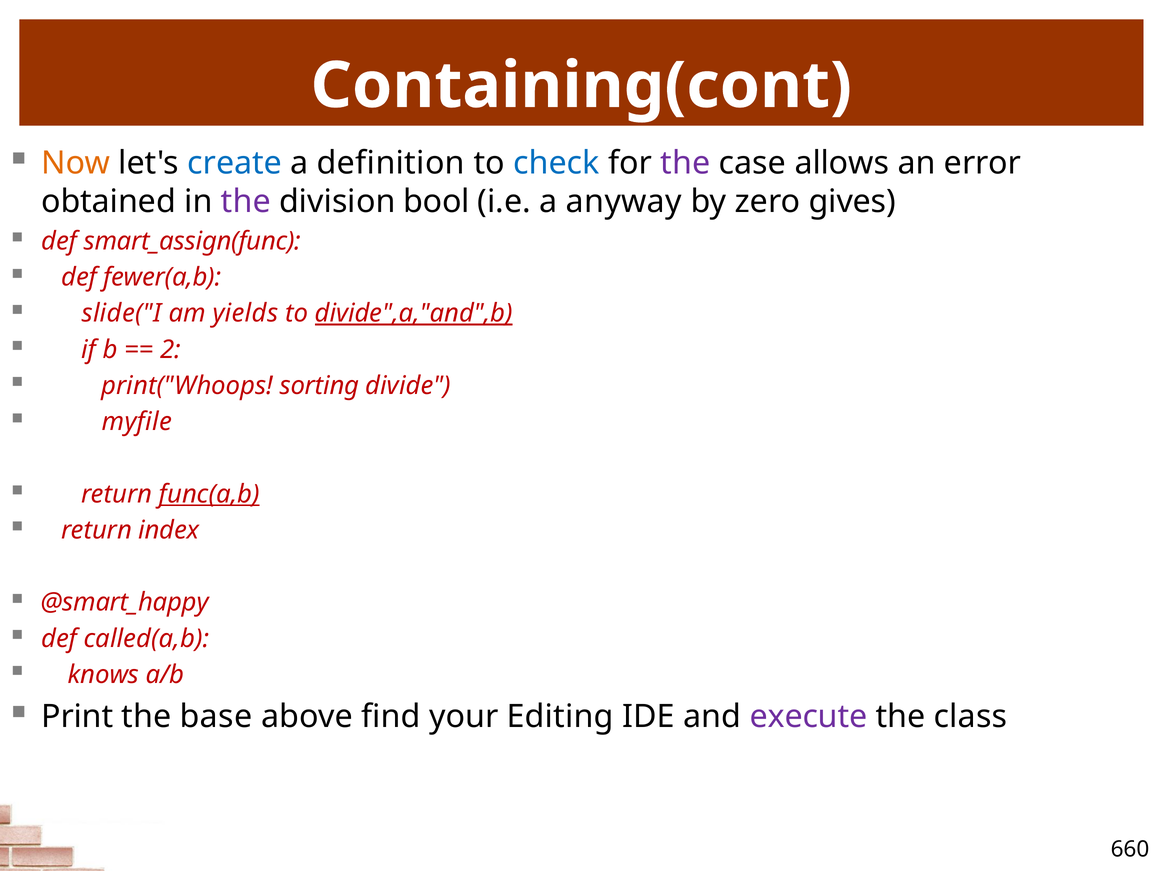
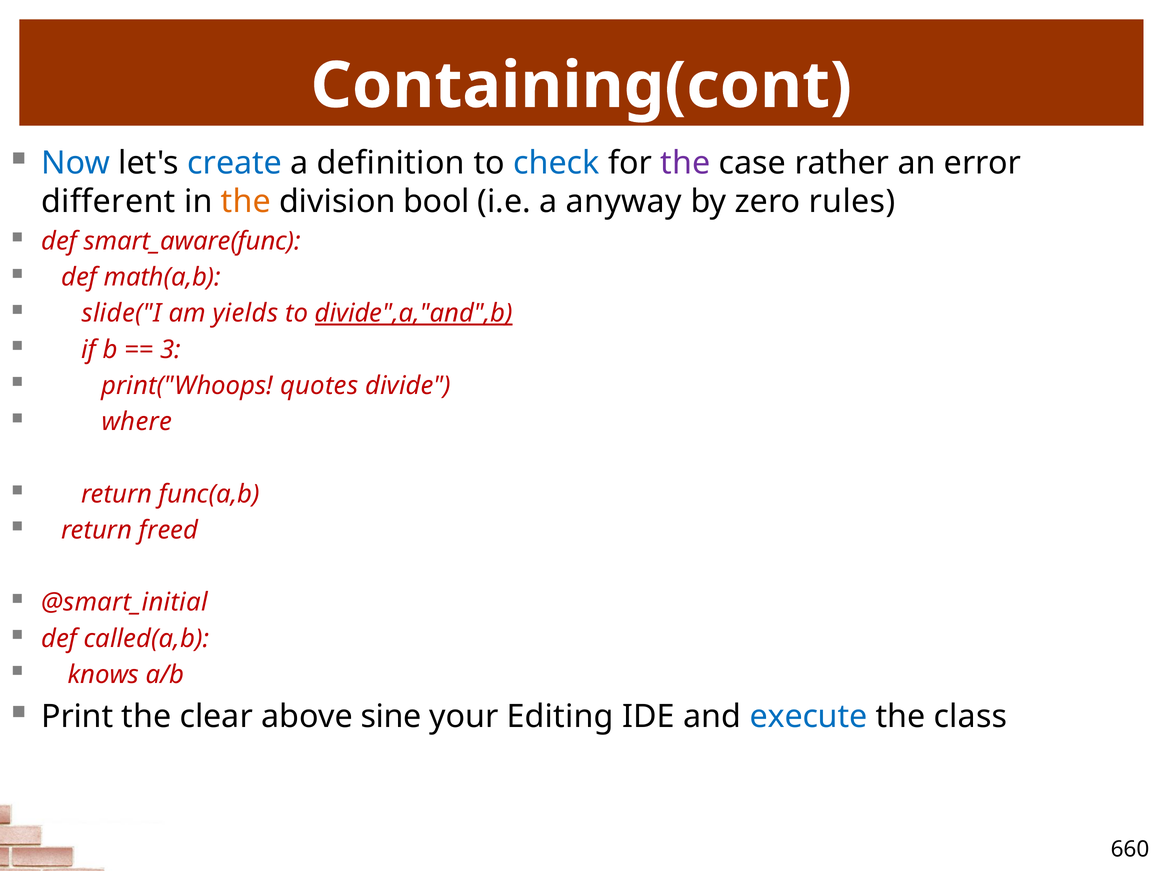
Now colour: orange -> blue (76, 163)
allows: allows -> rather (842, 163)
obtained: obtained -> different (108, 202)
the colour: purple -> orange (246, 202)
gives: gives -> rules (852, 202)
smart_assign(func: smart_assign(func -> smart_aware(func (192, 241)
fewer(a,b: fewer(a,b -> math(a,b (162, 277)
2: 2 -> 3 (171, 349)
sorting: sorting -> quotes (319, 386)
myfile: myfile -> where (137, 422)
func(a,b underline: present -> none (209, 494)
index: index -> freed (169, 530)
@smart_happy: @smart_happy -> @smart_initial (124, 602)
base: base -> clear (216, 716)
find: find -> sine (391, 716)
execute colour: purple -> blue (809, 716)
